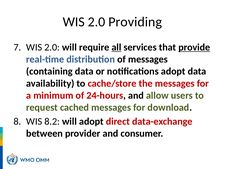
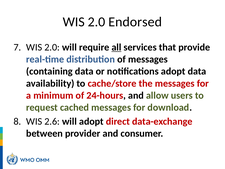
Providing: Providing -> Endorsed (135, 22)
provide underline: present -> none (194, 47)
8.2: 8.2 -> 2.6 (52, 121)
